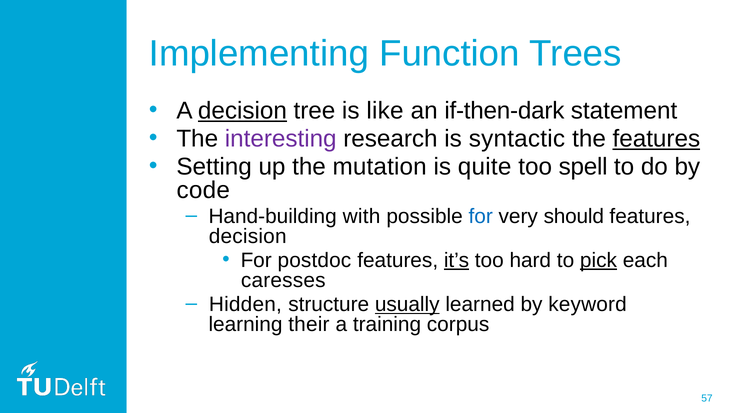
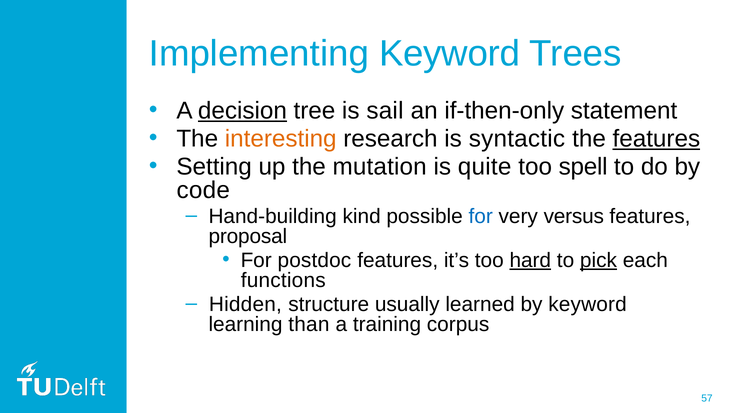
Implementing Function: Function -> Keyword (450, 53)
like: like -> sail (385, 111)
if-then-dark: if-then-dark -> if-then-only (504, 111)
interesting colour: purple -> orange (281, 139)
with: with -> kind (362, 216)
should: should -> versus (574, 216)
decision: decision -> proposal (248, 236)
it’s underline: present -> none (456, 260)
hard underline: none -> present (530, 260)
caresses: caresses -> functions (283, 280)
usually underline: present -> none (407, 304)
their: their -> than (309, 324)
